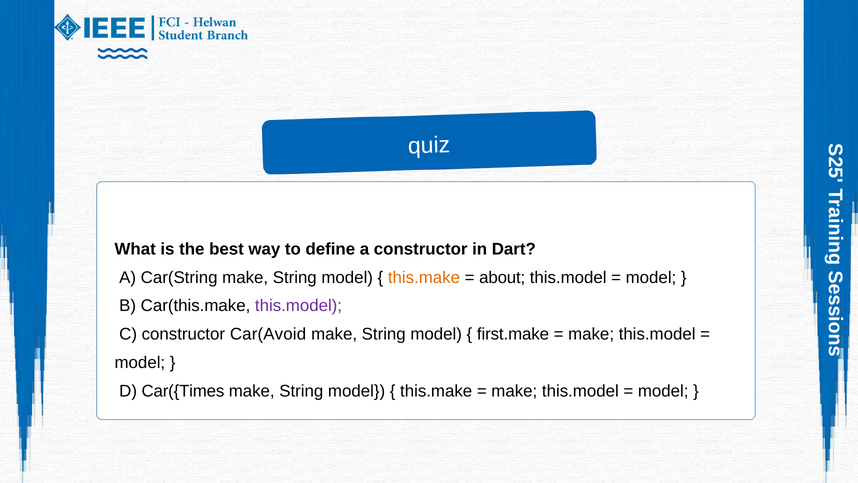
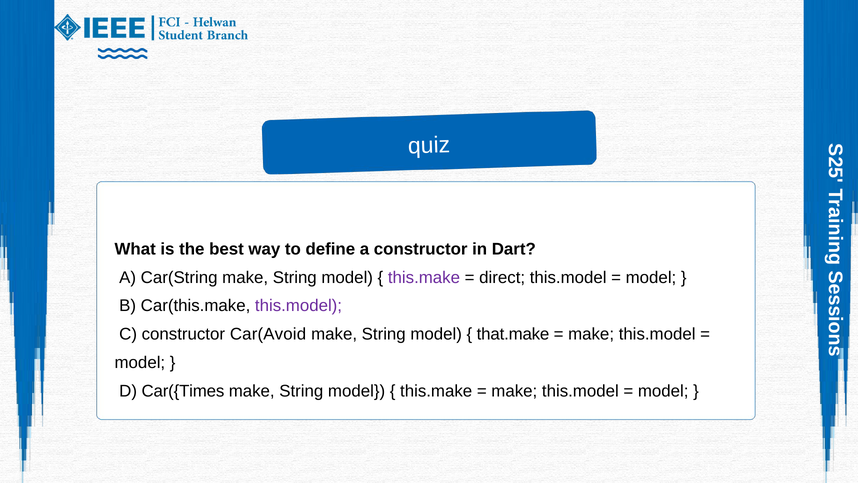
this.make colour: orange -> purple (424, 277)
about: about -> direct (502, 277)
first.make: first.make -> that.make (513, 334)
